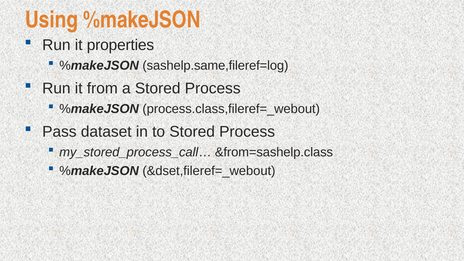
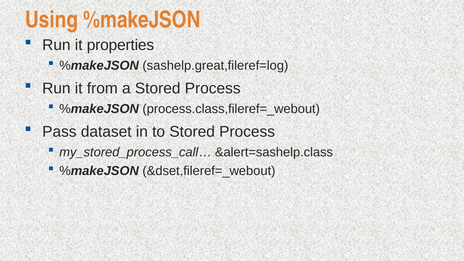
sashelp.same,fileref=log: sashelp.same,fileref=log -> sashelp.great,fileref=log (215, 65)
&from=sashelp.class: &from=sashelp.class -> &alert=sashelp.class (274, 152)
